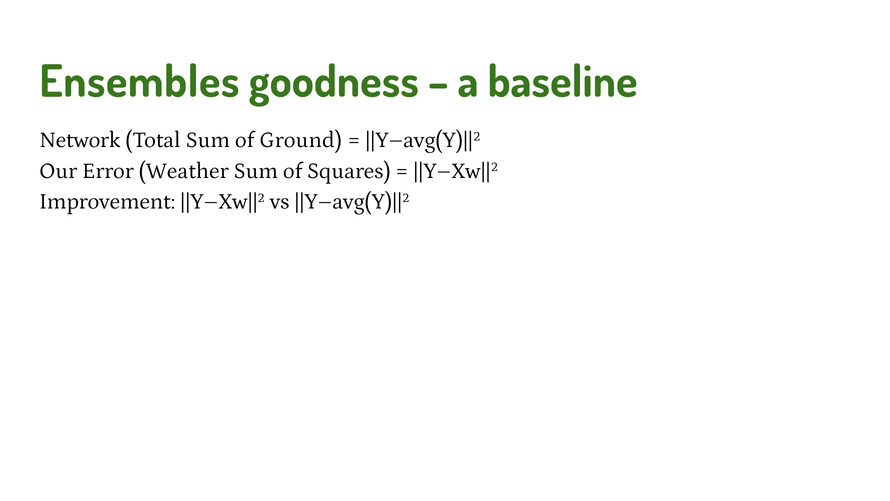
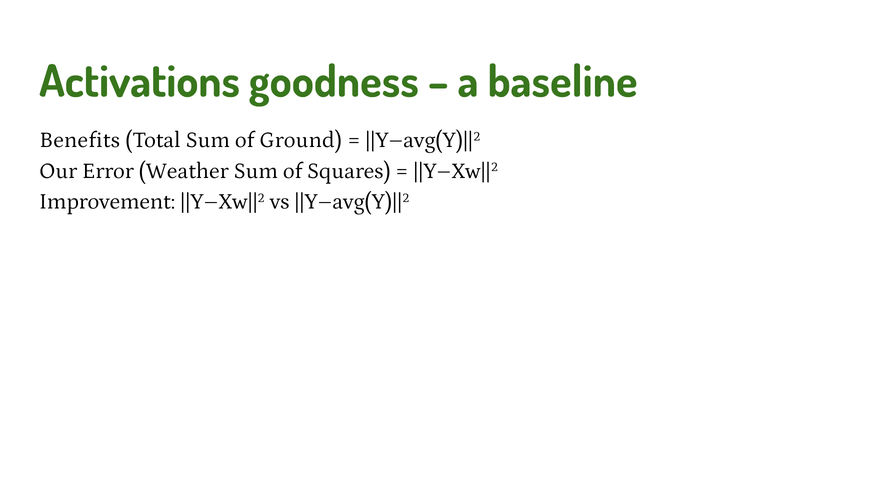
Ensembles: Ensembles -> Activations (140, 82)
Network: Network -> Benefits (80, 140)
